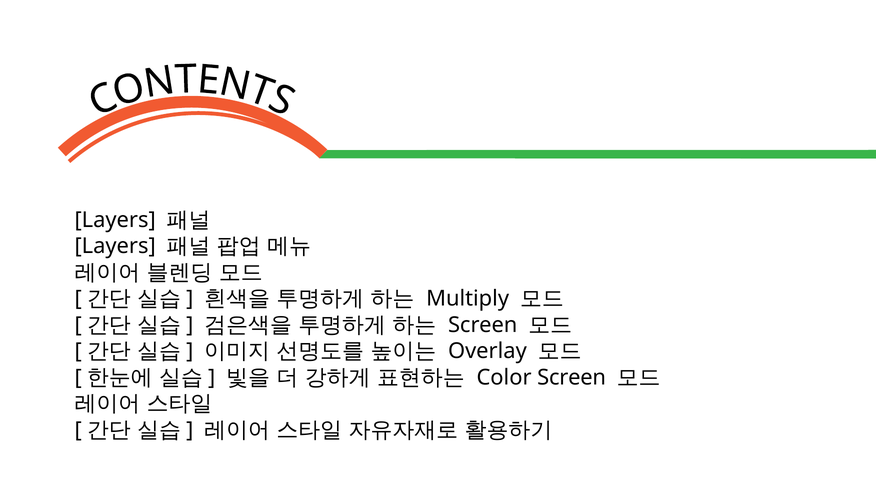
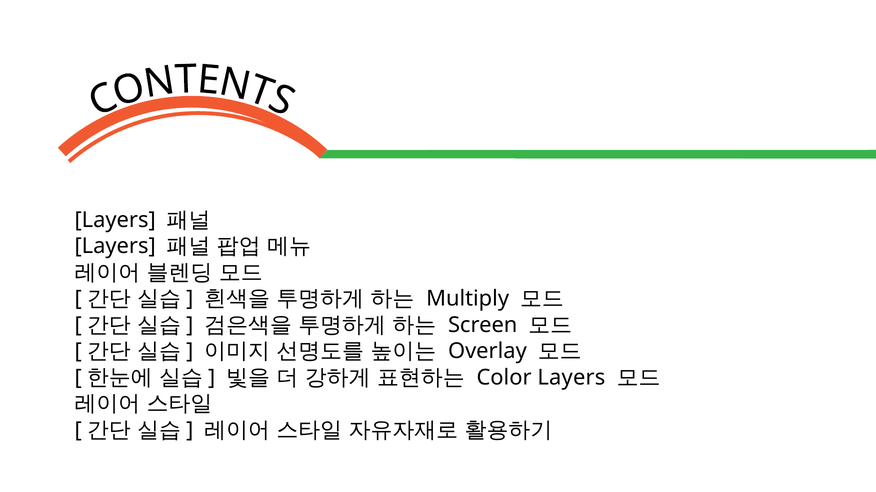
Color Screen: Screen -> Layers (571, 378)
